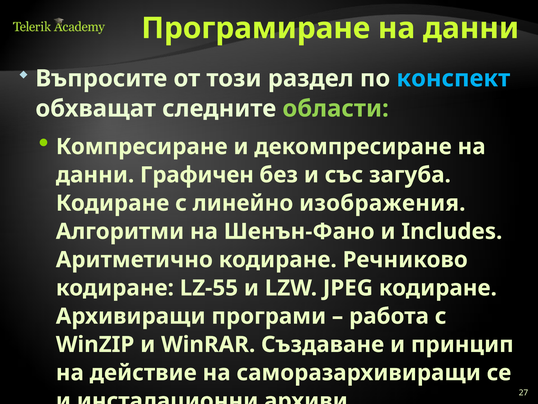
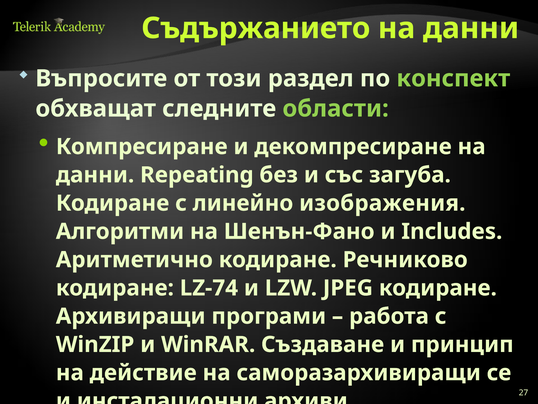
Програмиране: Програмиране -> Съдържанието (256, 28)
конспект colour: light blue -> light green (453, 78)
Графичен: Графичен -> Repeating (197, 175)
LZ-55: LZ-55 -> LZ-74 (209, 288)
